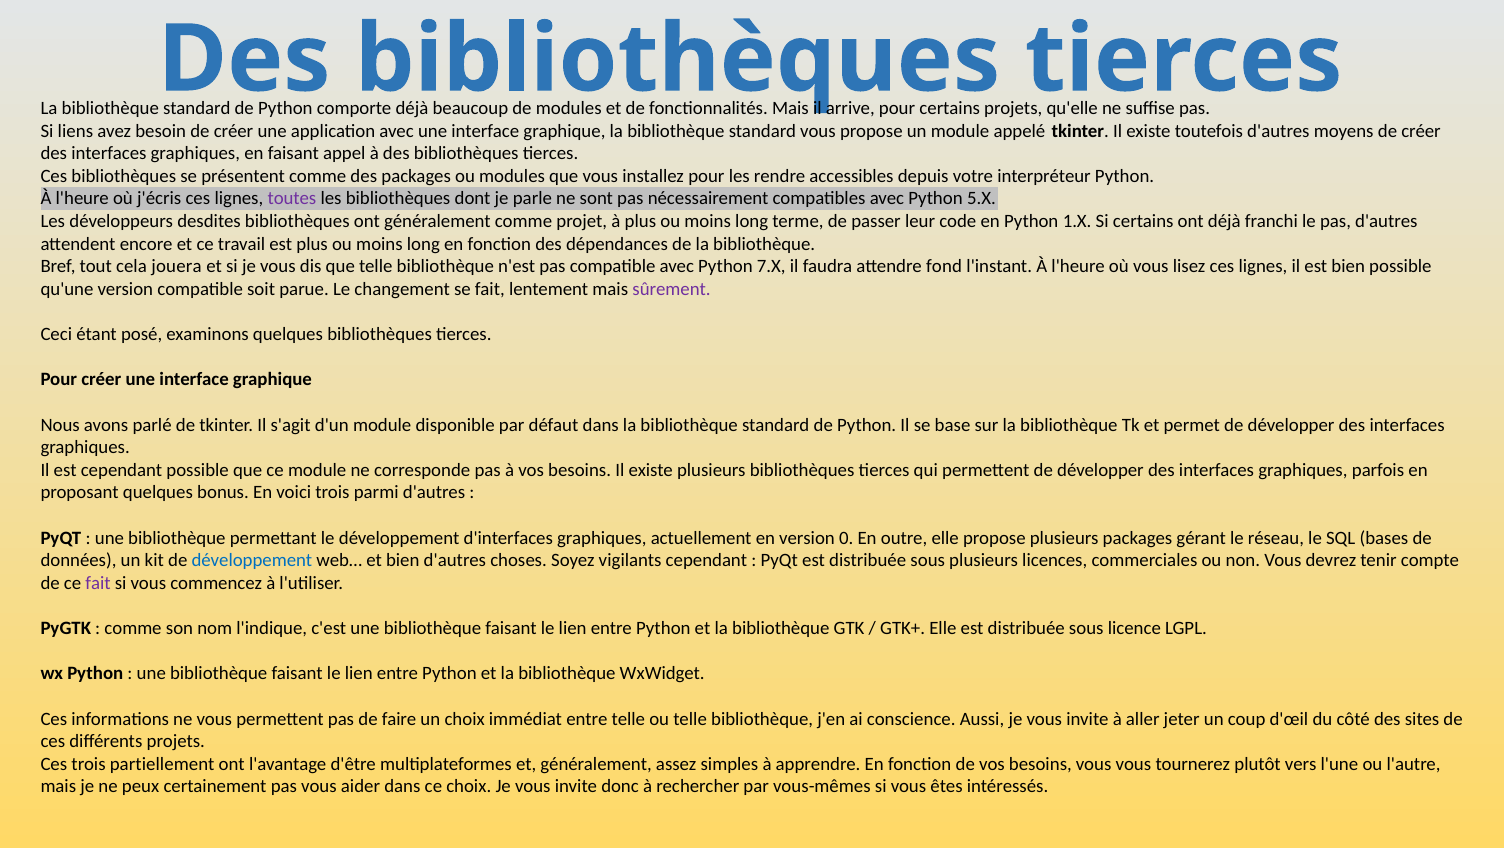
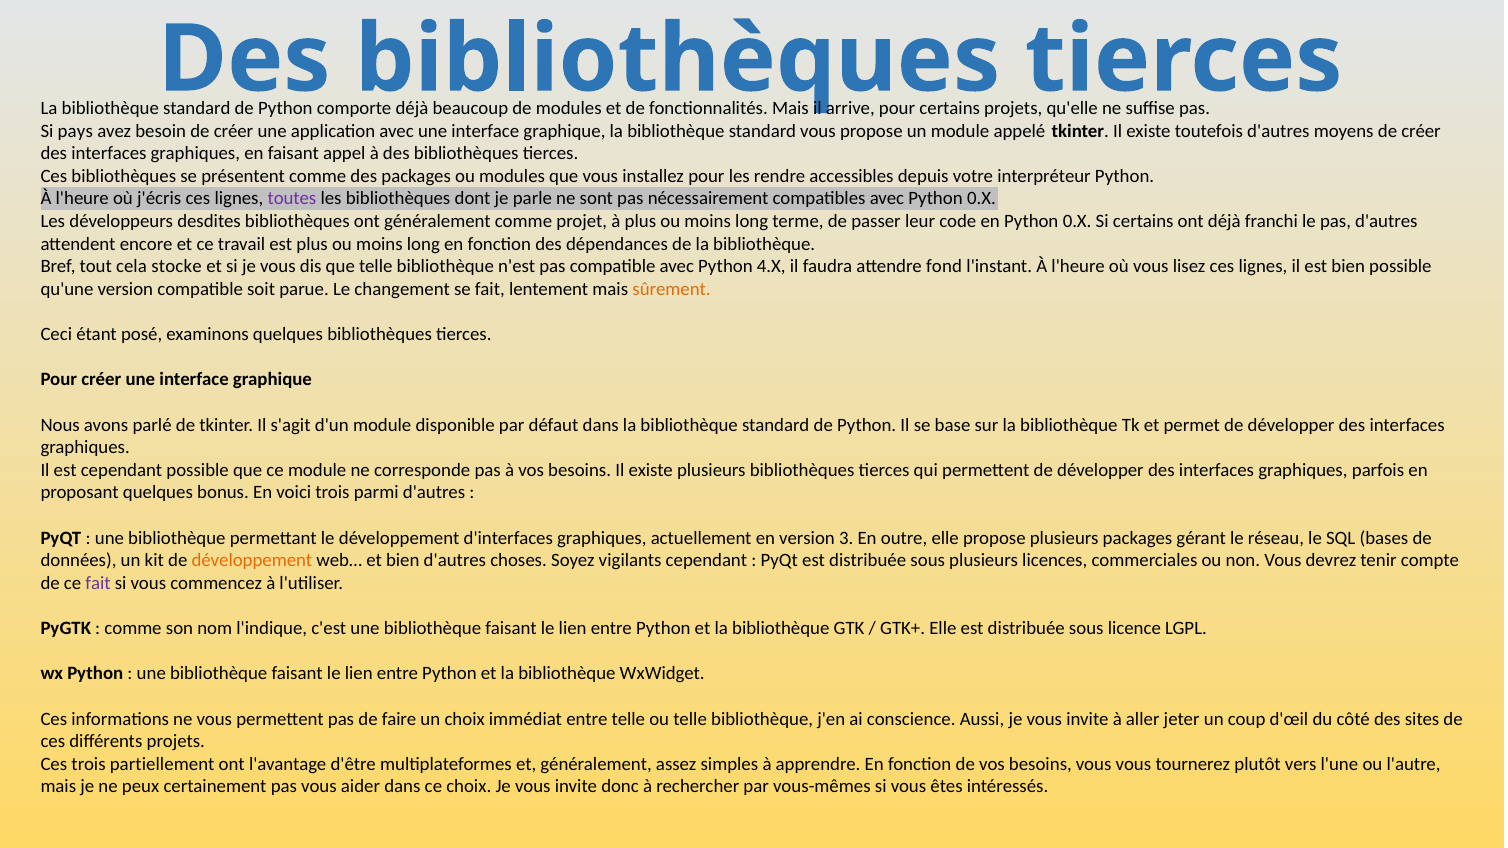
liens: liens -> pays (75, 131)
avec Python 5.X: 5.X -> 0.X (981, 199)
en Python 1.X: 1.X -> 0.X (1077, 221)
jouera: jouera -> stocke (176, 267)
7.X: 7.X -> 4.X (771, 267)
sûrement colour: purple -> orange (672, 289)
0: 0 -> 3 (846, 538)
développement colour: blue -> orange (252, 561)
